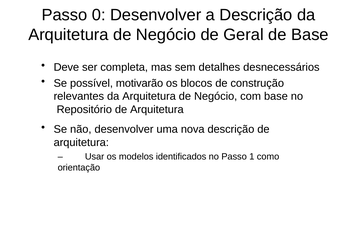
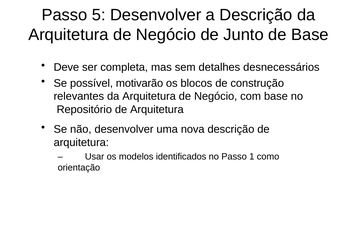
0: 0 -> 5 (99, 15)
Geral: Geral -> Junto (244, 35)
